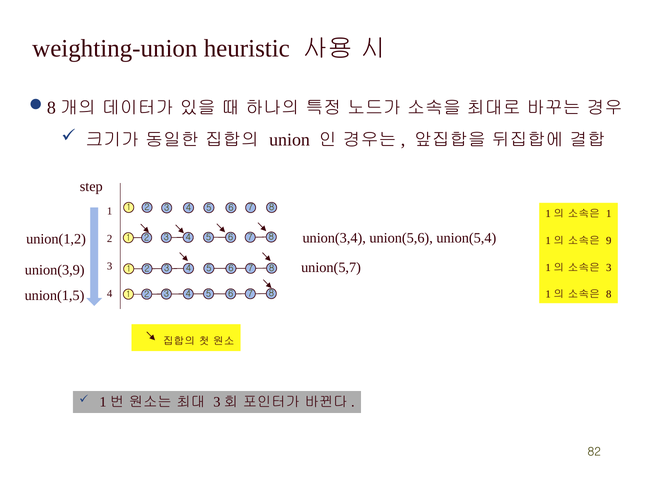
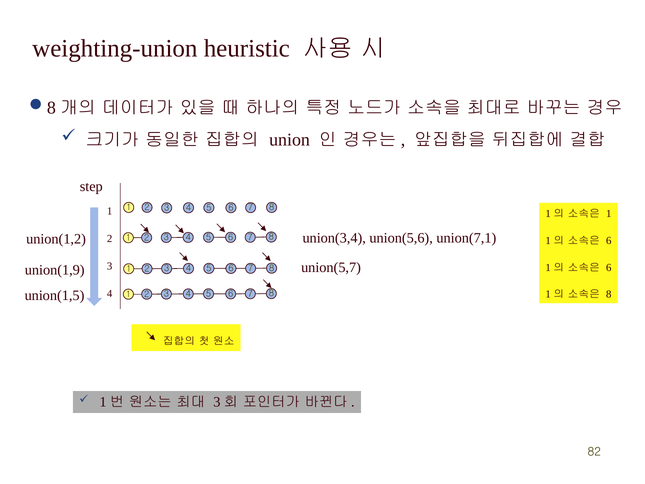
union(5,4: union(5,4 -> union(7,1 (466, 238)
9: 9 -> 6 (609, 240)
3: 3 -> 6 (609, 267)
union(3,9: union(3,9 -> union(1,9 (55, 270)
